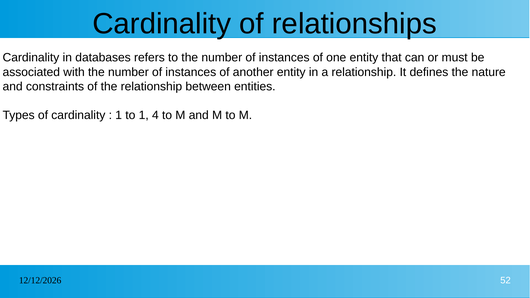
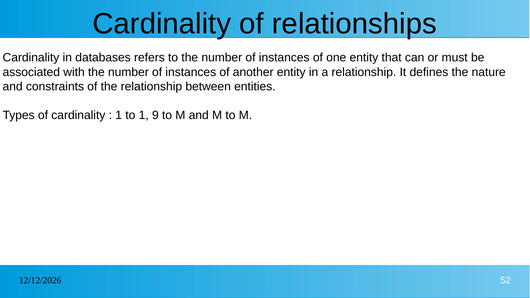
4: 4 -> 9 (155, 115)
